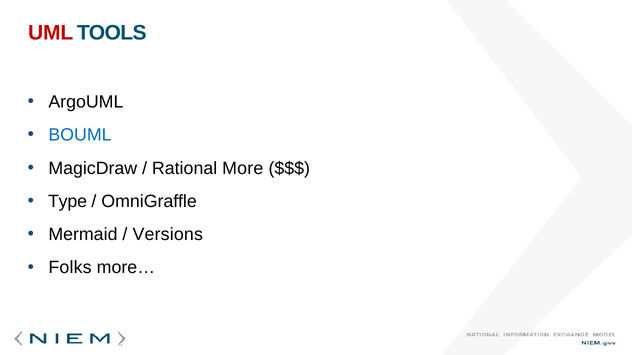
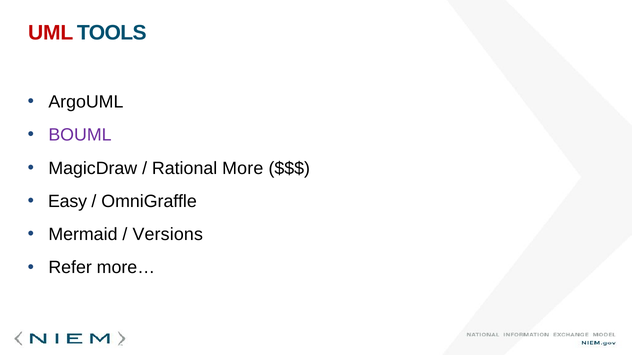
BOUML colour: blue -> purple (80, 135)
Type: Type -> Easy (68, 202)
Folks: Folks -> Refer (70, 268)
